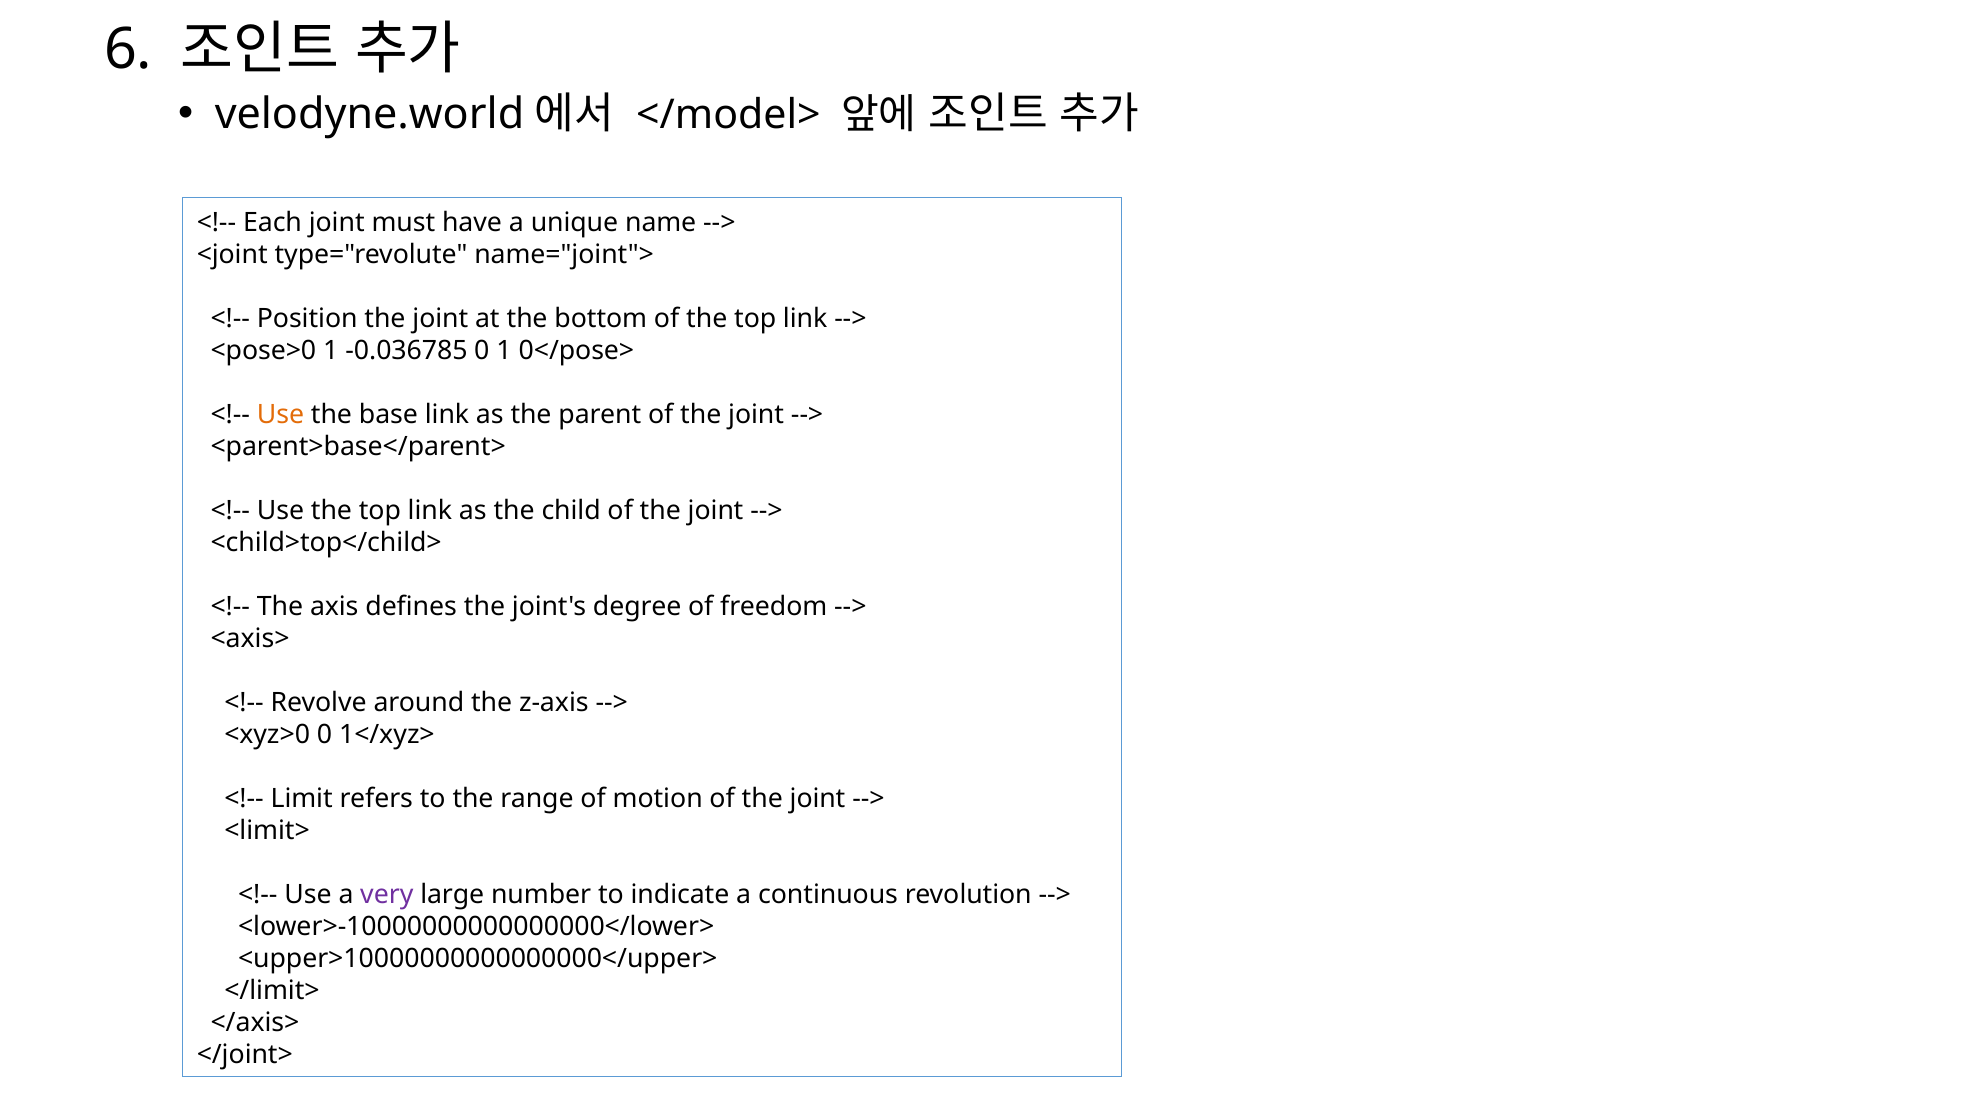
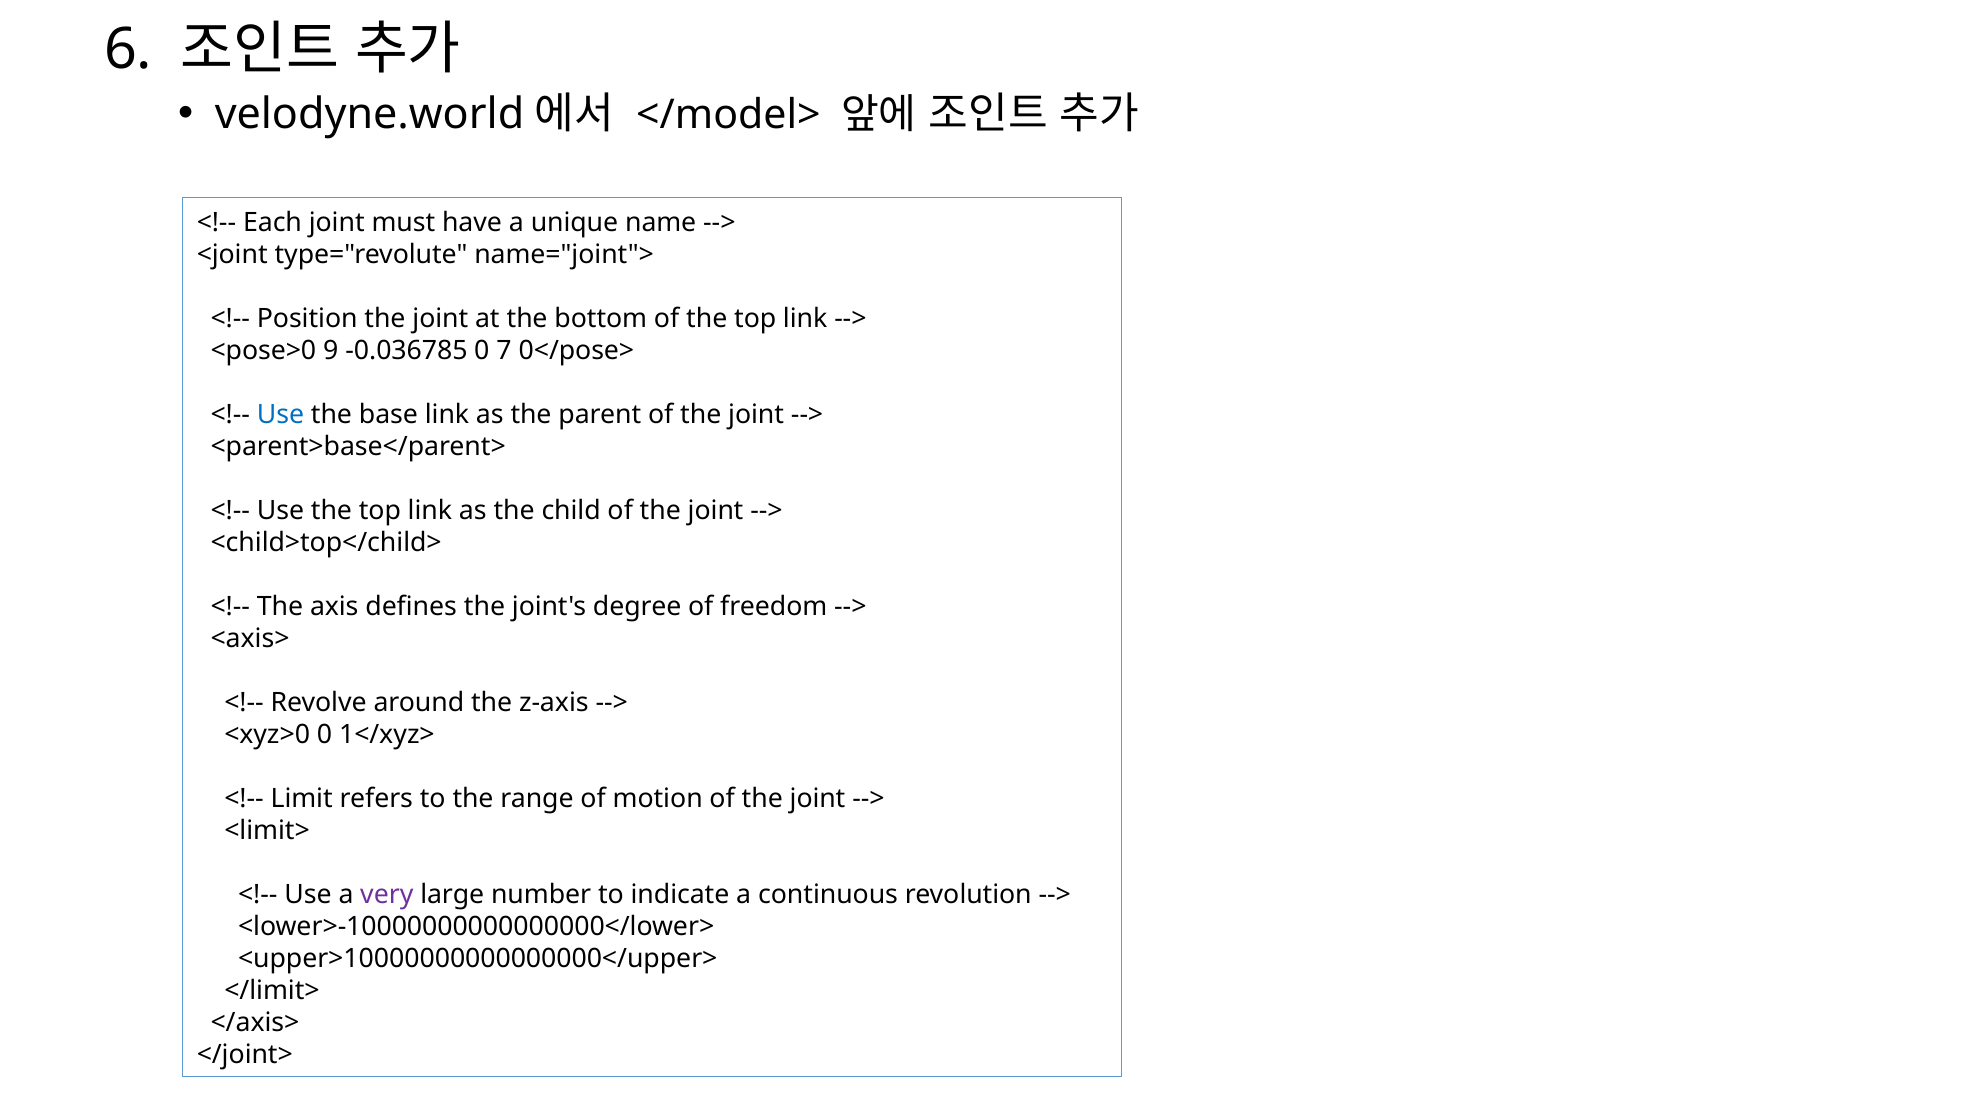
<pose>0 1: 1 -> 9 (331, 351)
0 1: 1 -> 7 (504, 351)
Use colour: orange -> blue (280, 415)
